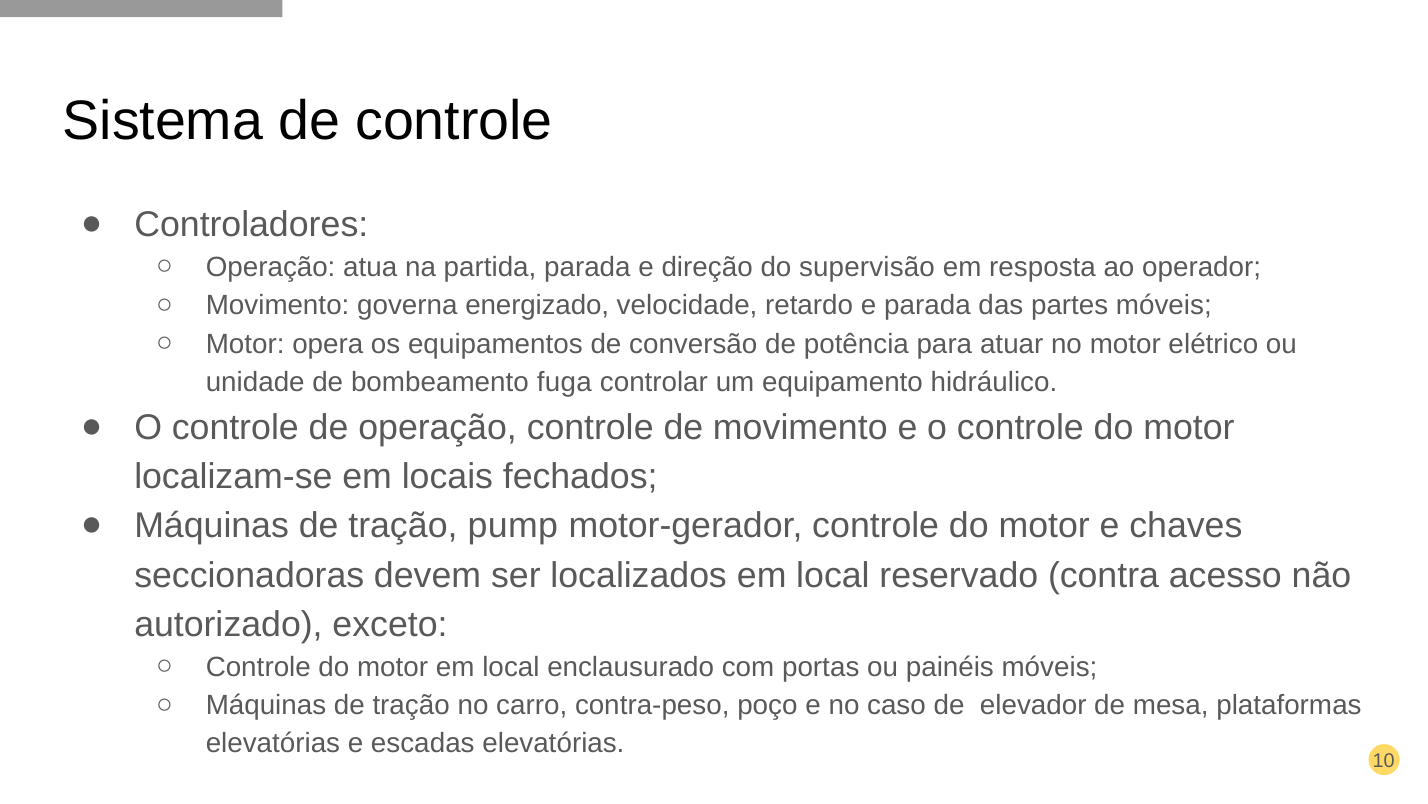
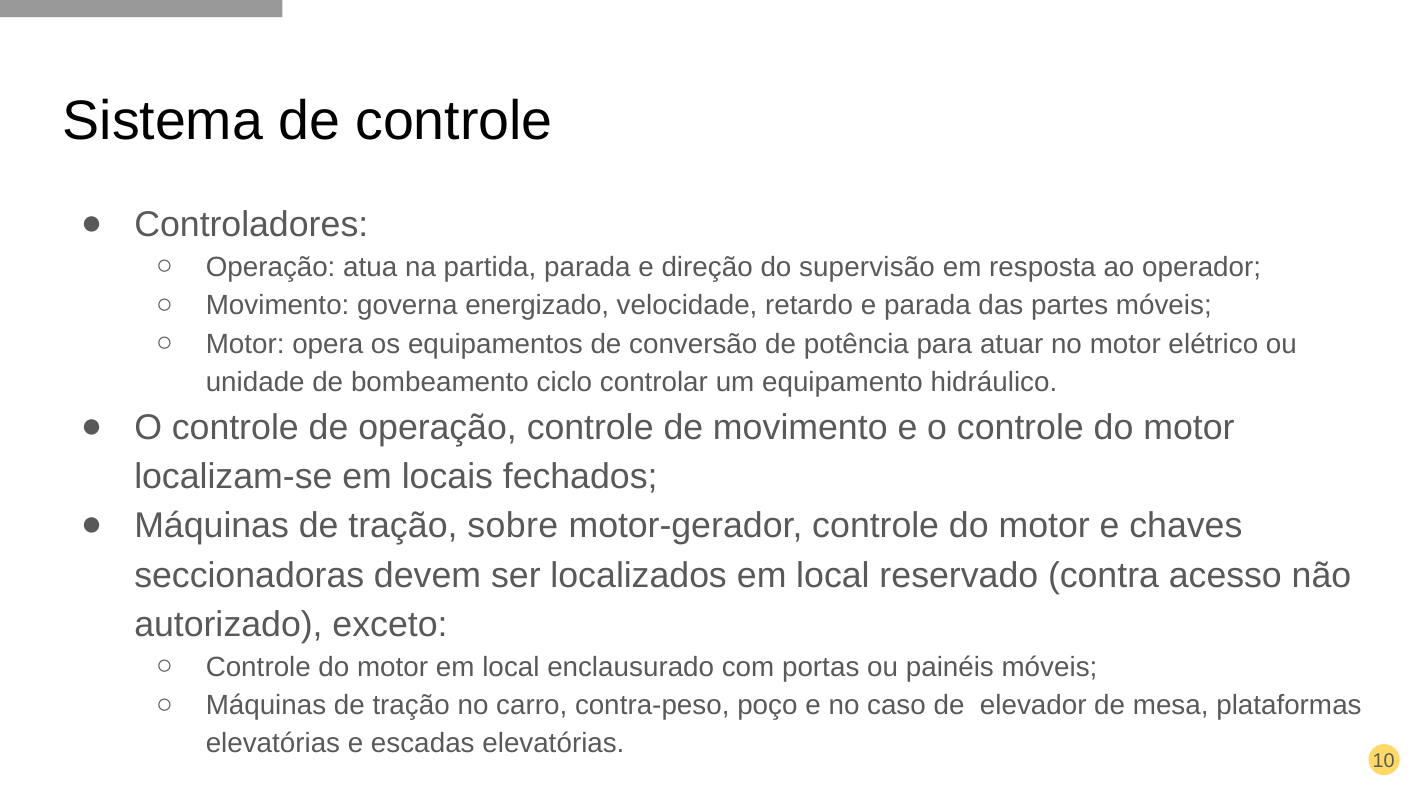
fuga: fuga -> ciclo (564, 382)
pump: pump -> sobre (513, 525)
